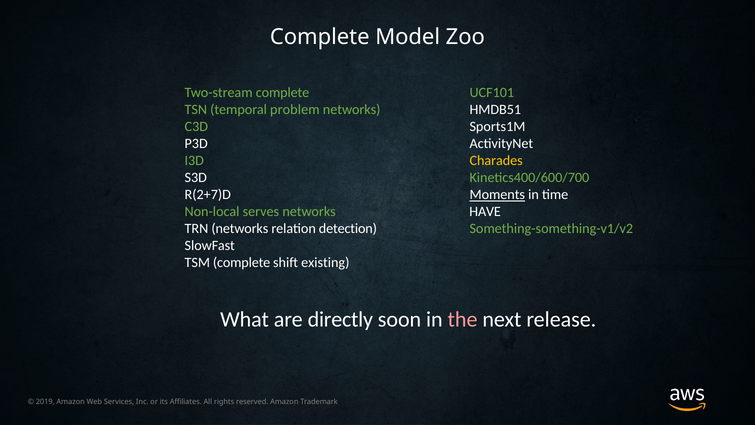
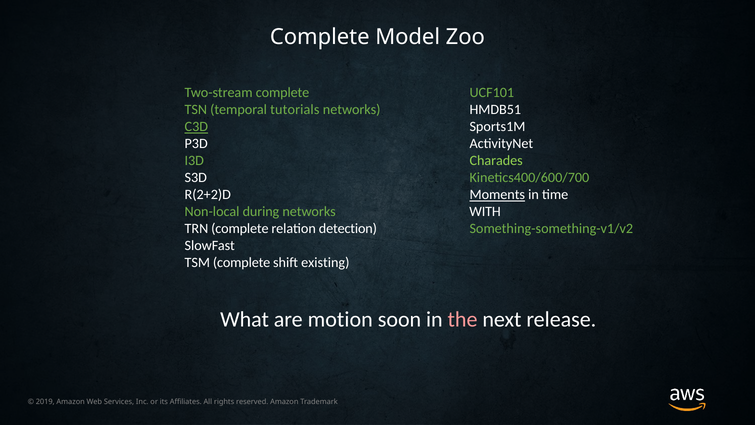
problem: problem -> tutorials (295, 110)
C3D underline: none -> present (196, 127)
Charades colour: yellow -> light green (496, 161)
R(2+7)D: R(2+7)D -> R(2+2)D (208, 195)
serves: serves -> during (261, 212)
HAVE: HAVE -> WITH (485, 212)
TRN networks: networks -> complete (240, 229)
directly: directly -> motion (340, 319)
